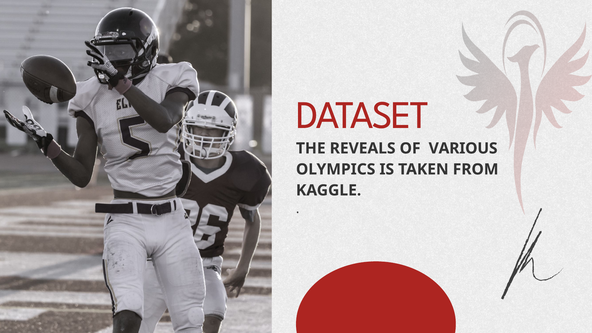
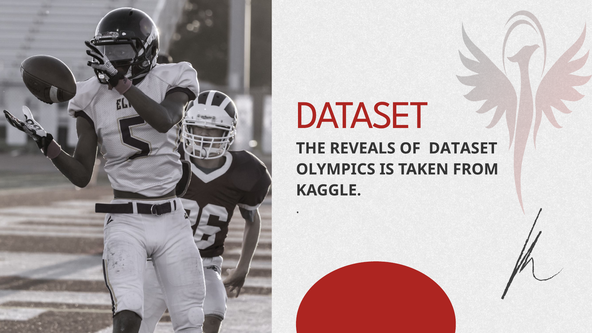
OF VARIOUS: VARIOUS -> DATASET (463, 148)
